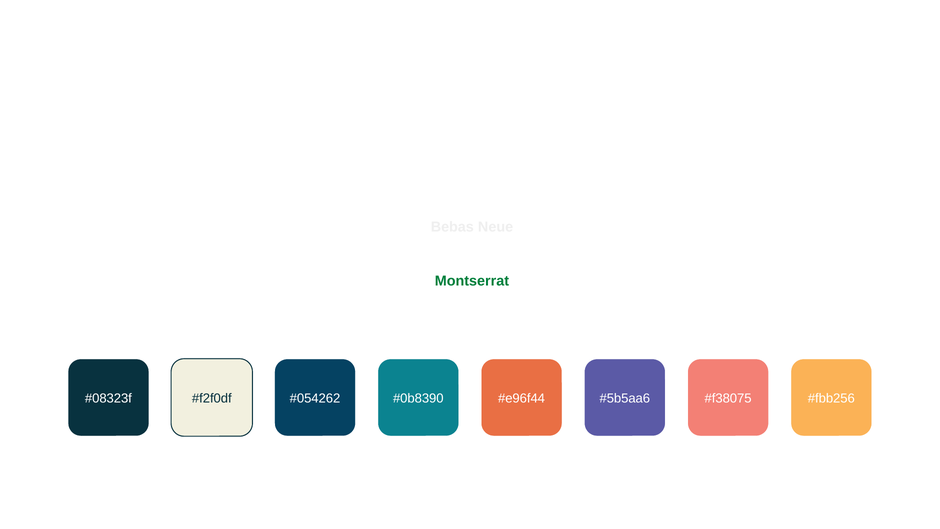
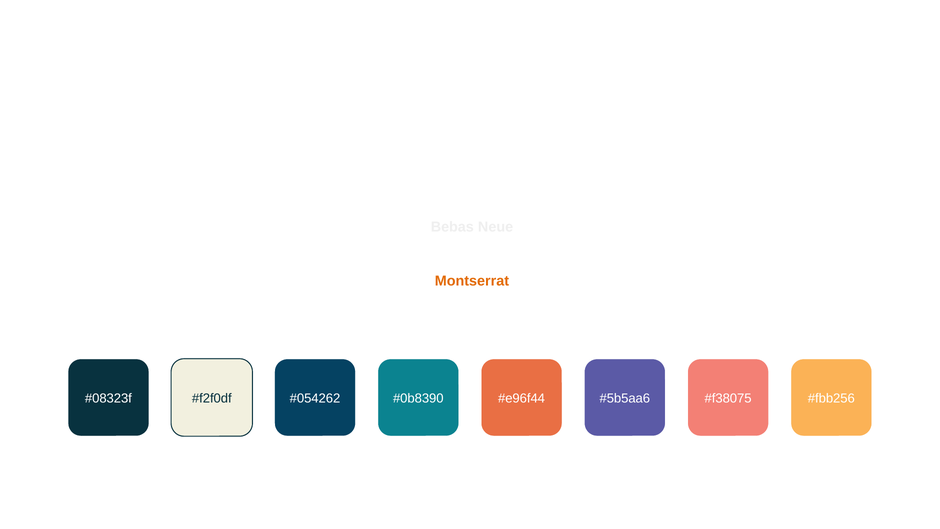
Montserrat colour: green -> orange (472, 281)
